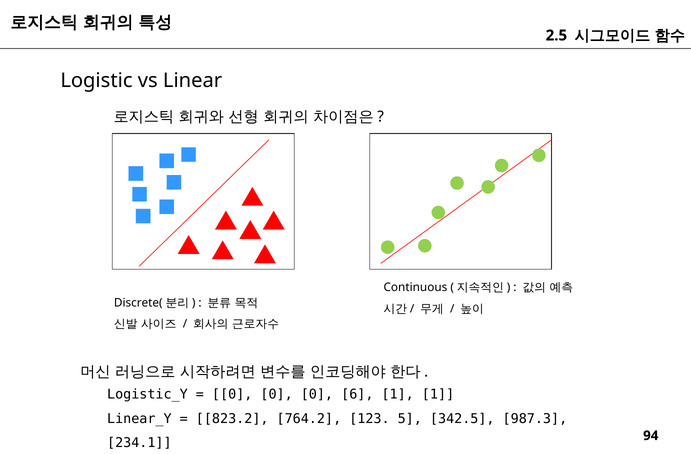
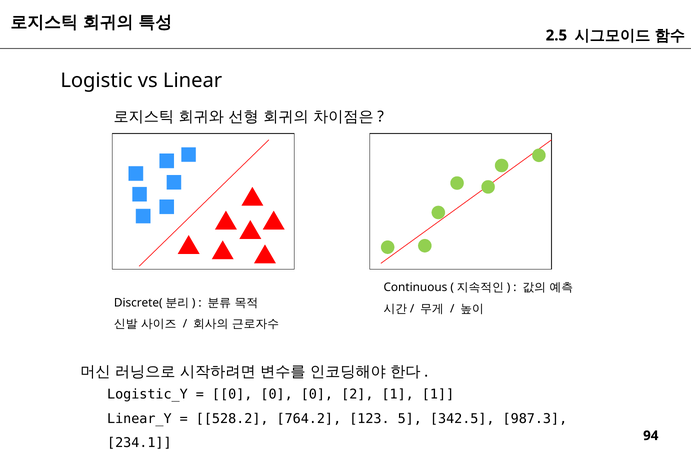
6: 6 -> 2 (357, 394)
823.2: 823.2 -> 528.2 (232, 418)
